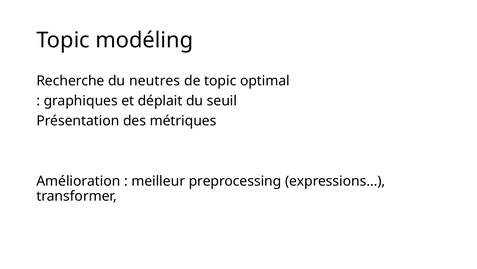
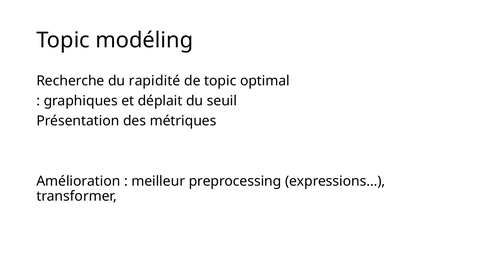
neutres: neutres -> rapidité (155, 81)
